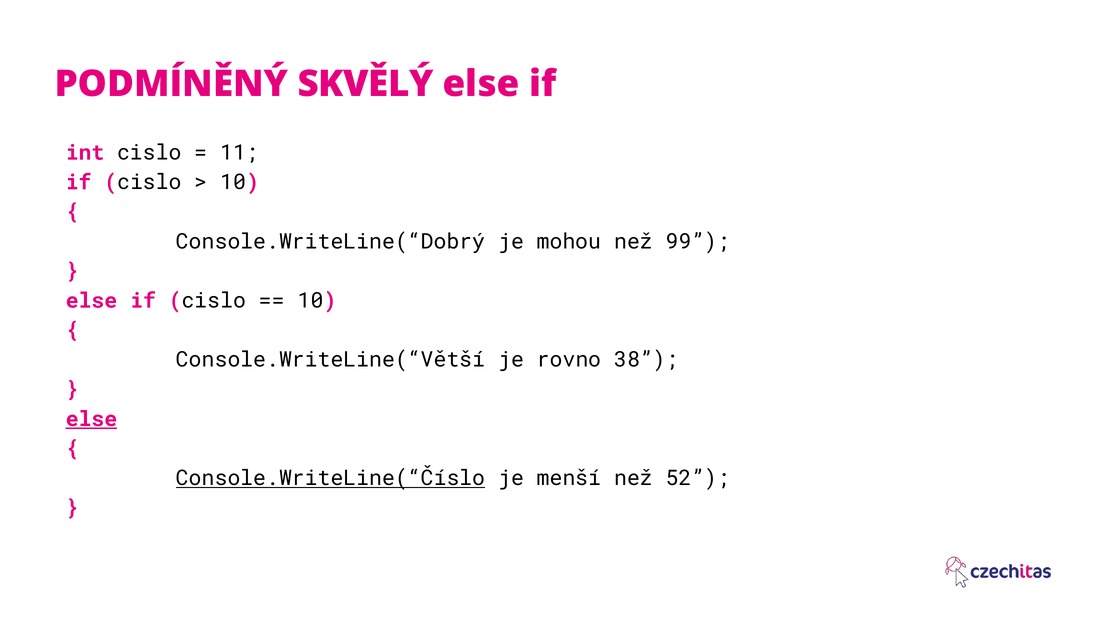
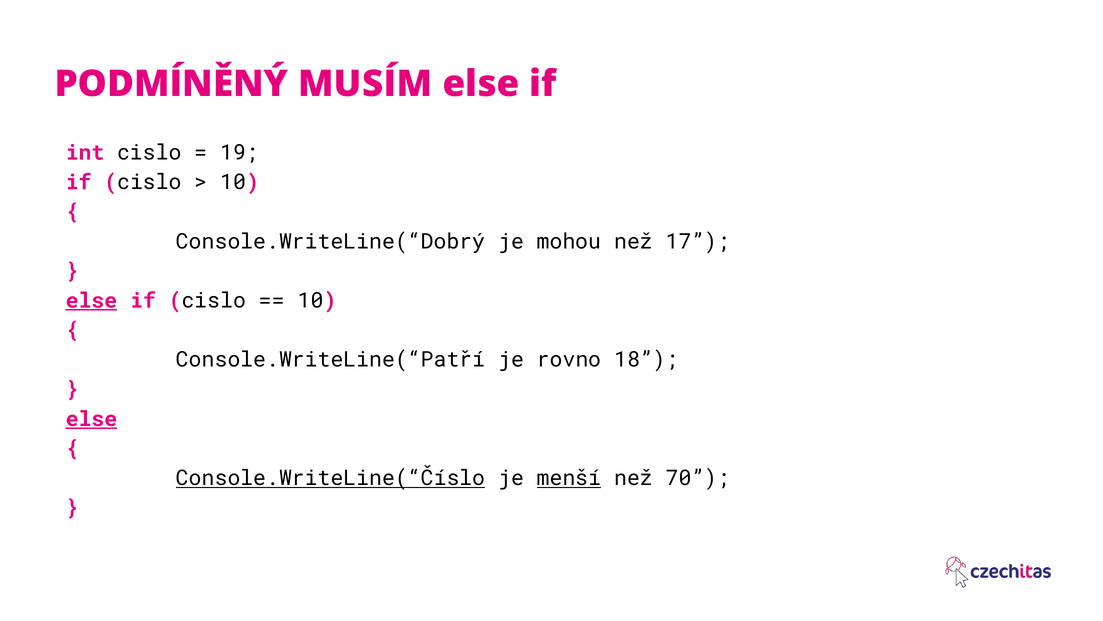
SKVĚLÝ: SKVĚLÝ -> MUSÍM (365, 84)
11: 11 -> 19 (240, 153)
99: 99 -> 17 (698, 241)
else underline: none -> present (91, 300)
Console.WriteLine(“Větší: Console.WriteLine(“Větší -> Console.WriteLine(“Patří (331, 360)
38: 38 -> 18 (646, 360)
menší underline: none -> present (569, 478)
52: 52 -> 70 (698, 478)
